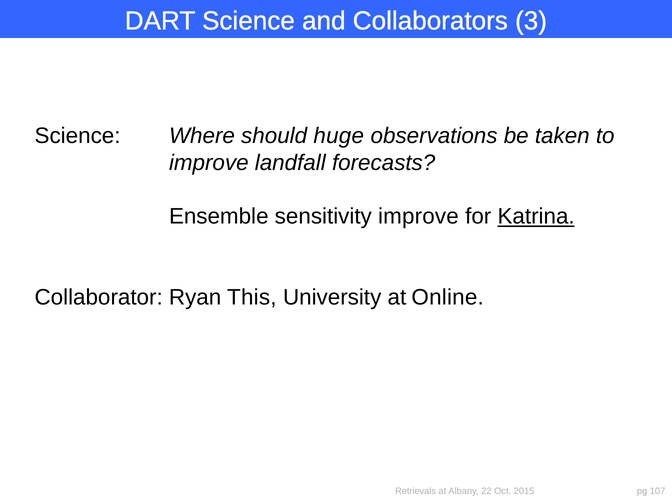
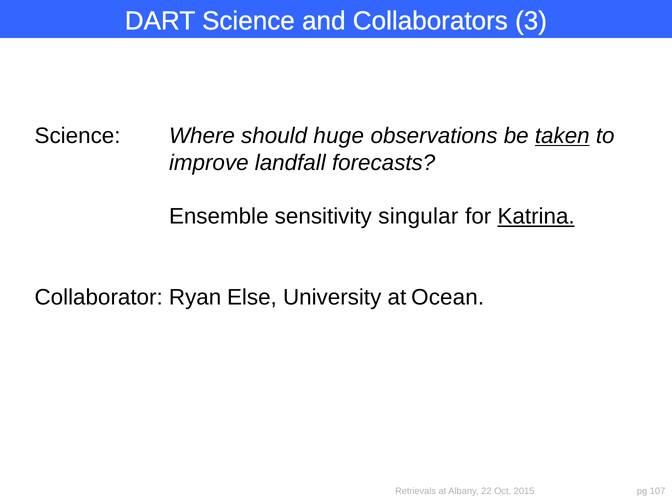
taken underline: none -> present (562, 136)
sensitivity improve: improve -> singular (418, 217)
This: This -> Else (252, 297)
Online: Online -> Ocean (448, 297)
